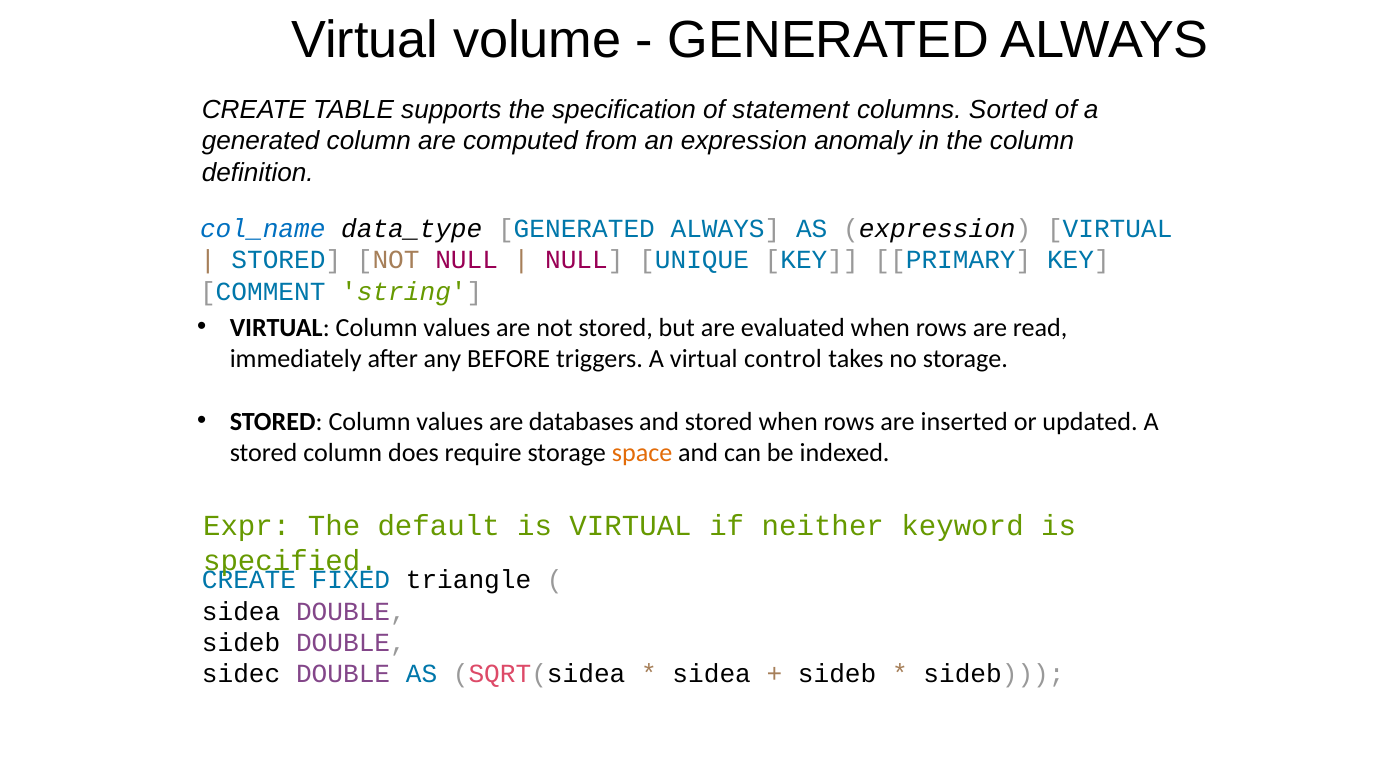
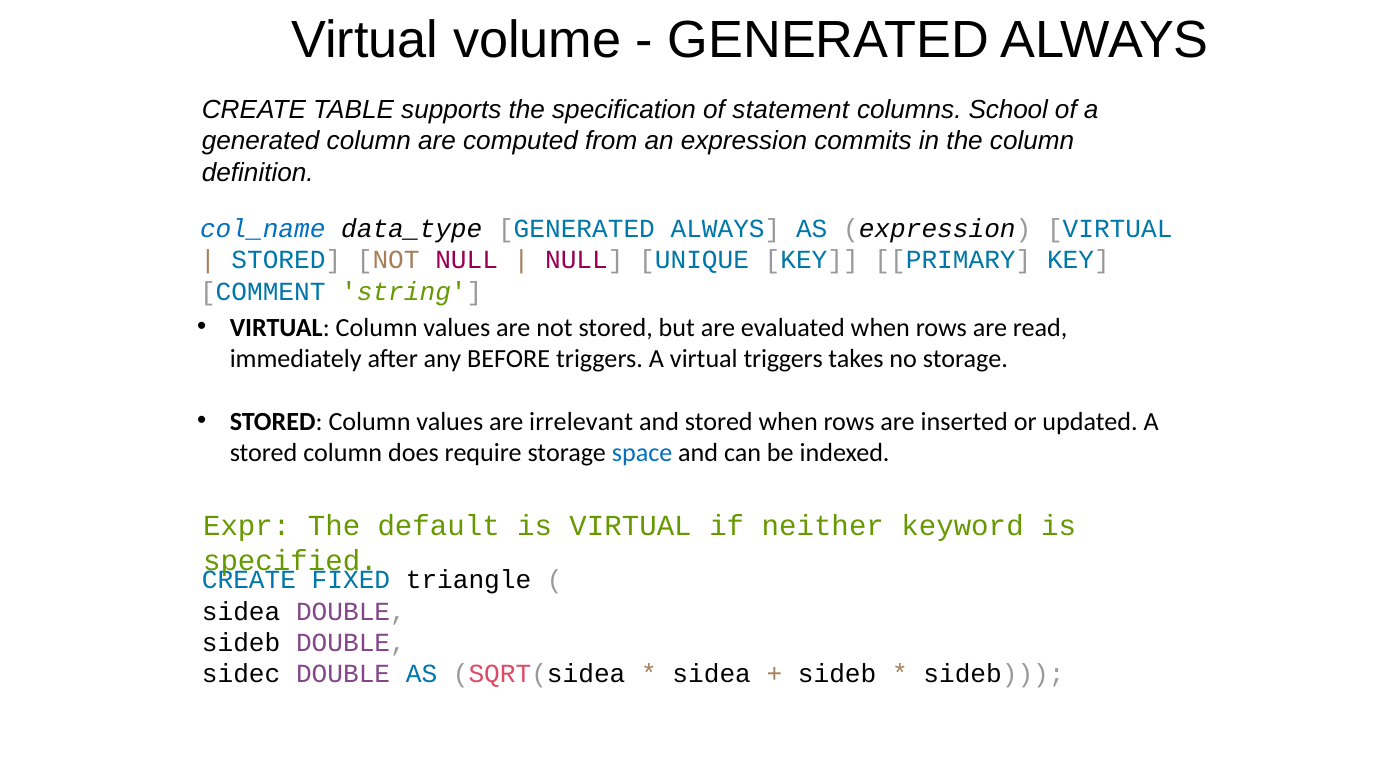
Sorted: Sorted -> School (1008, 110)
anomaly: anomaly -> commits (863, 141)
virtual control: control -> triggers (783, 359)
databases: databases -> irrelevant (581, 422)
space colour: orange -> blue (642, 453)
